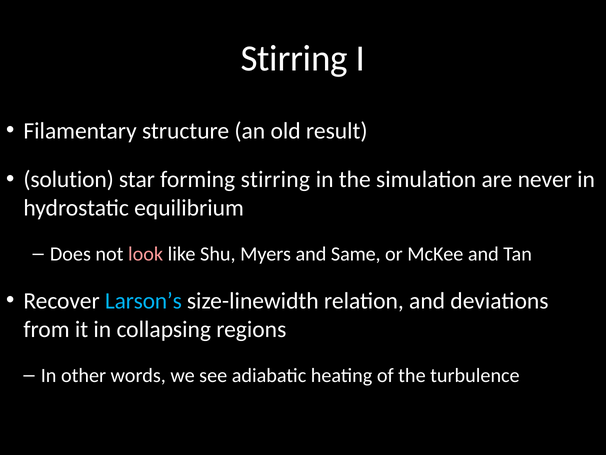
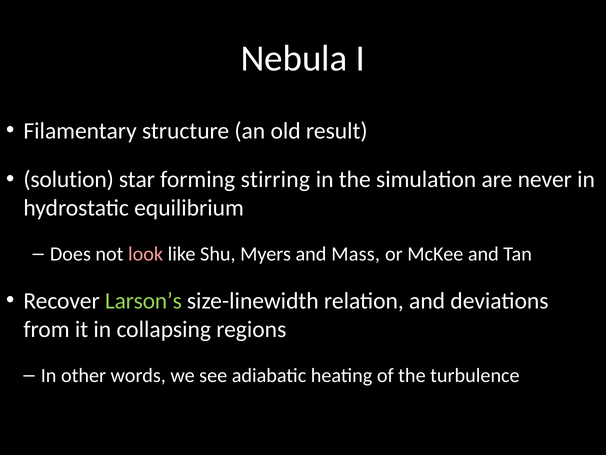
Stirring: Stirring -> Nebula (294, 59)
Same: Same -> Mass (356, 254)
Larson’s colour: light blue -> light green (143, 301)
